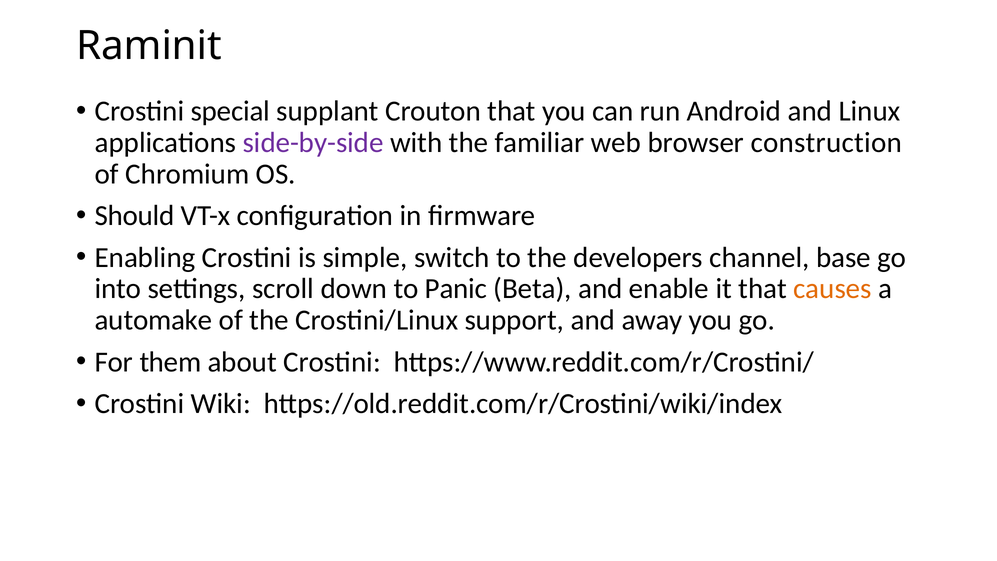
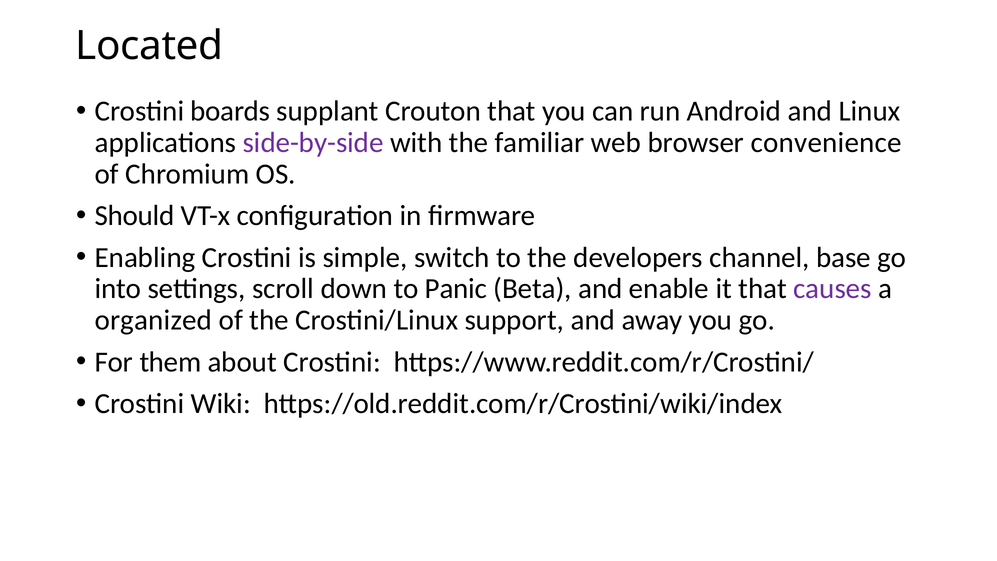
Raminit: Raminit -> Located (149, 46)
special: special -> boards (230, 111)
construction: construction -> convenience (826, 143)
causes colour: orange -> purple (832, 289)
automake: automake -> organized (153, 320)
